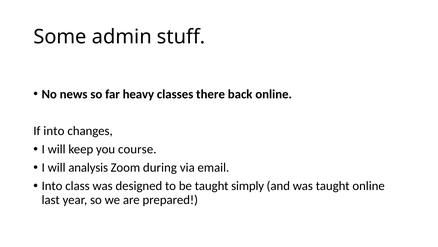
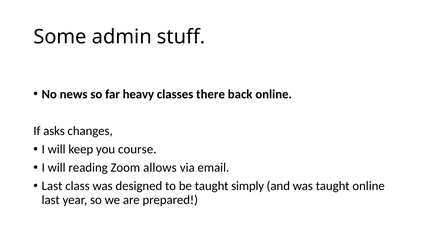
If into: into -> asks (54, 131)
analysis: analysis -> reading (88, 167)
during: during -> allows (160, 167)
Into: Into -> Last (52, 186)
